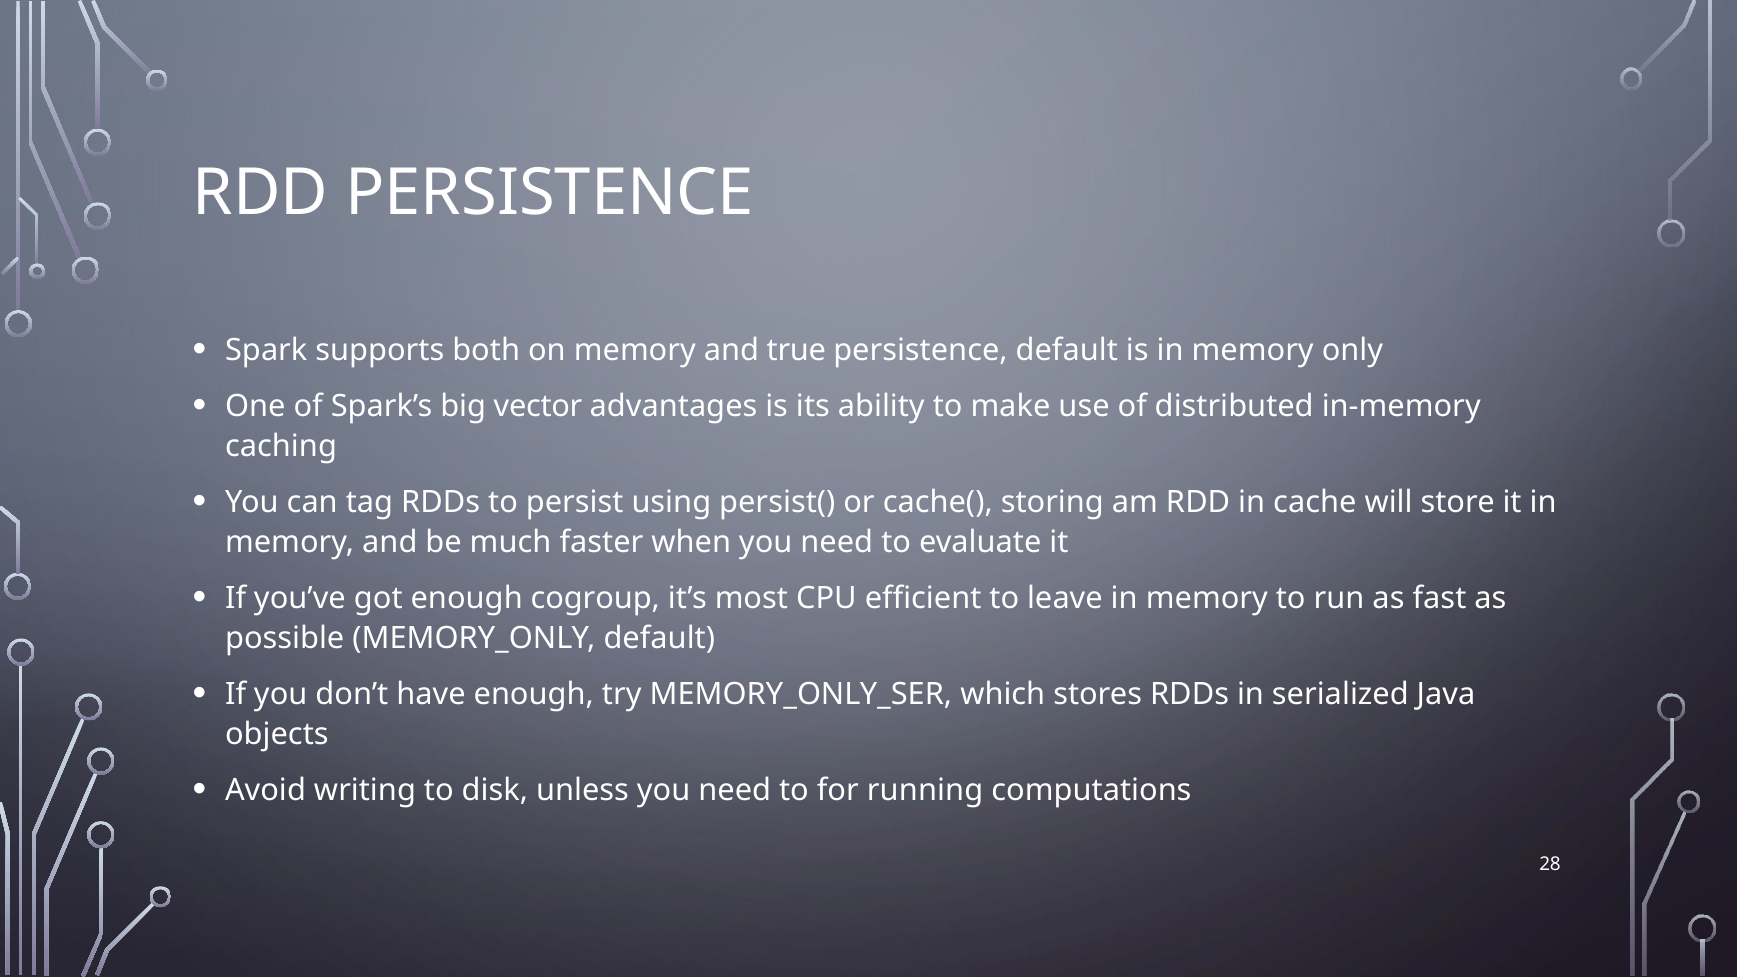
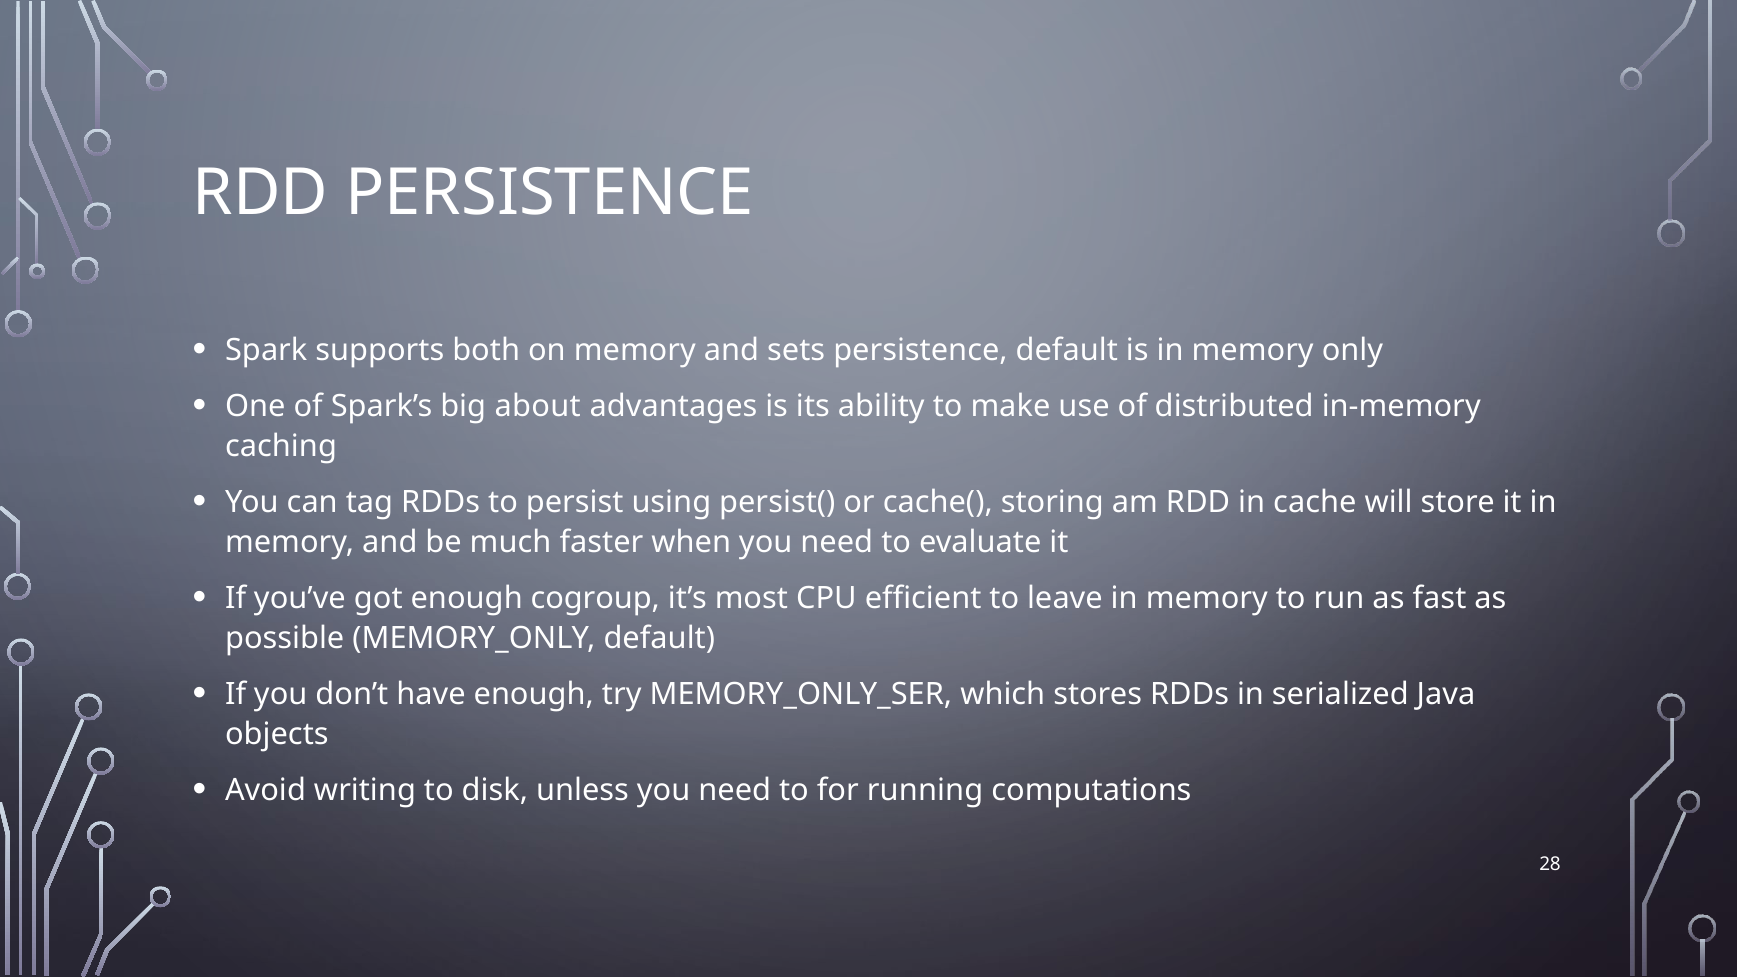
true: true -> sets (796, 351)
vector: vector -> about (538, 407)
